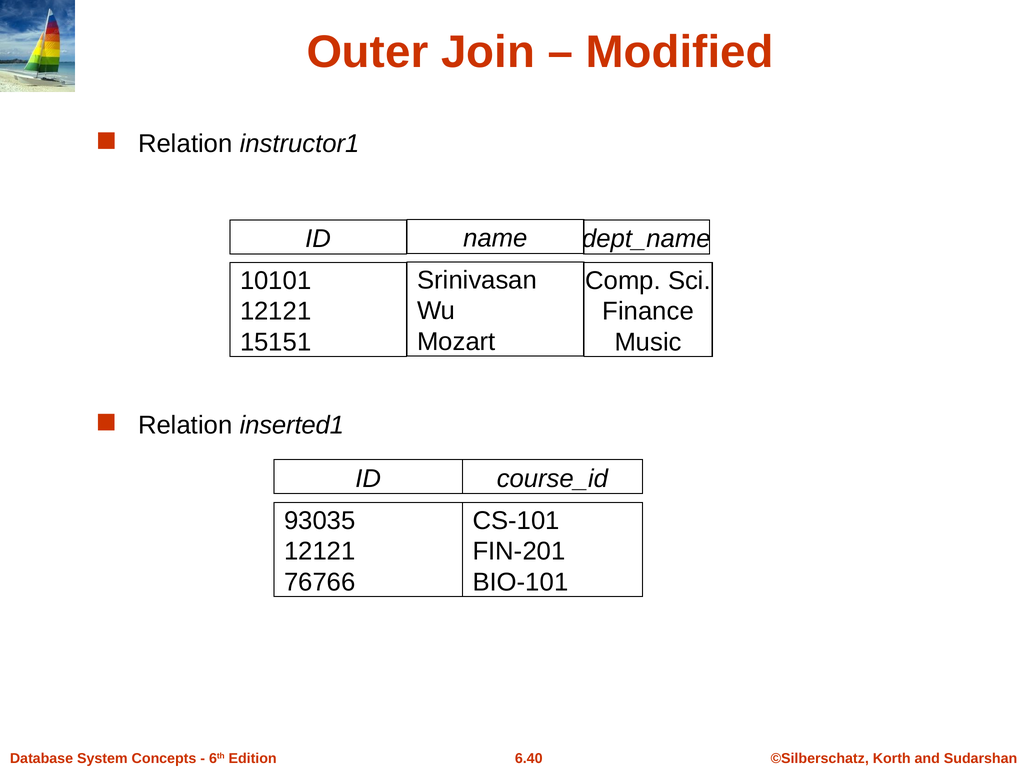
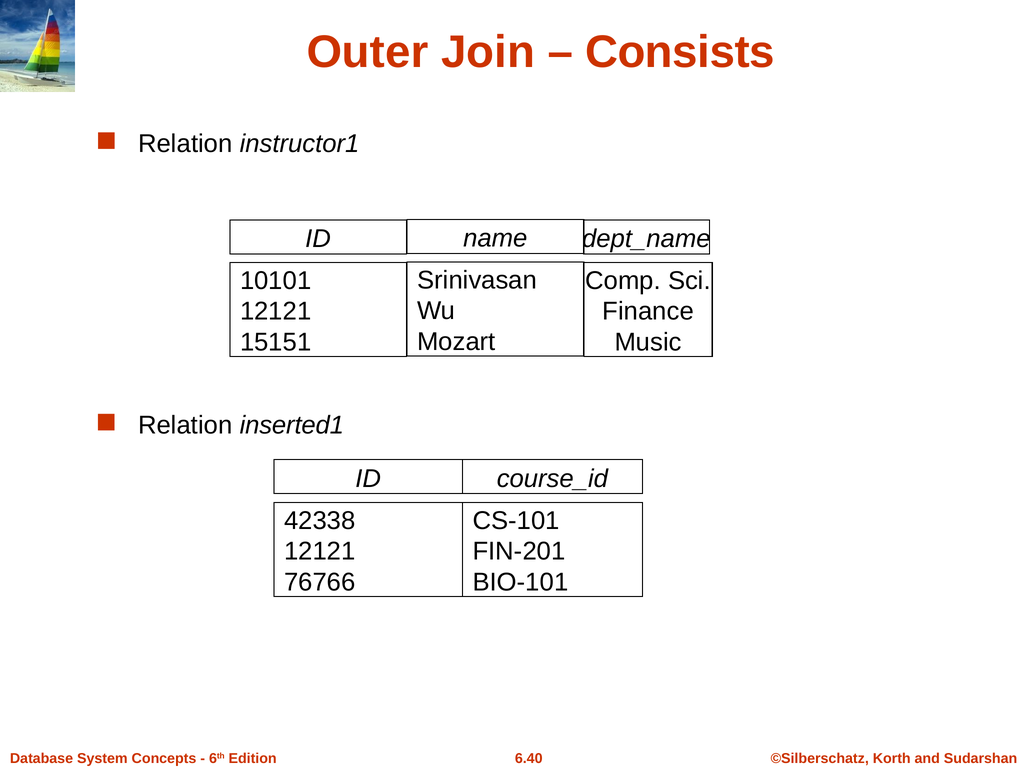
Modified: Modified -> Consists (680, 52)
93035: 93035 -> 42338 (320, 521)
